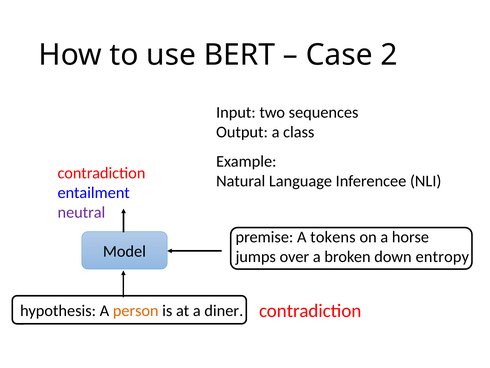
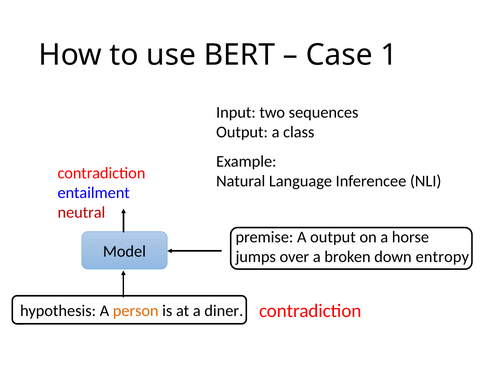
2: 2 -> 1 (389, 55)
neutral colour: purple -> red (81, 212)
A tokens: tokens -> output (333, 237)
